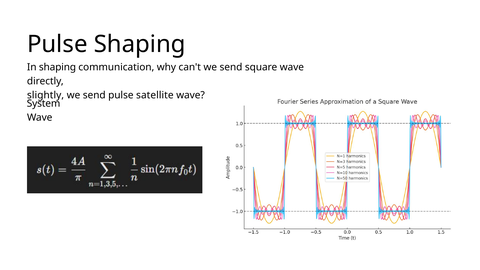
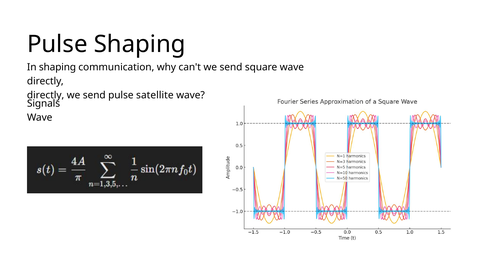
slightly: slightly -> directly (46, 95)
System: System -> Signals (44, 104)
